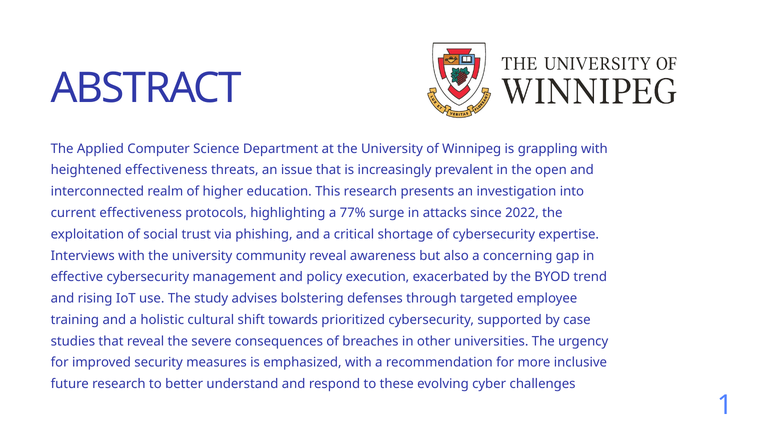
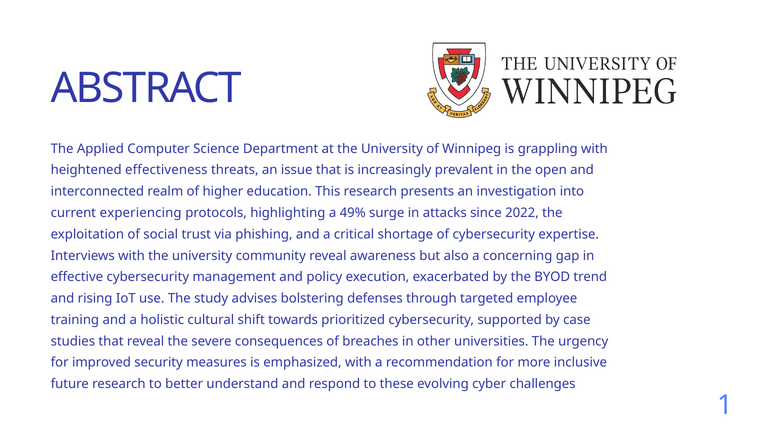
current effectiveness: effectiveness -> experiencing (141, 213)
77%: 77% -> 49% (353, 213)
